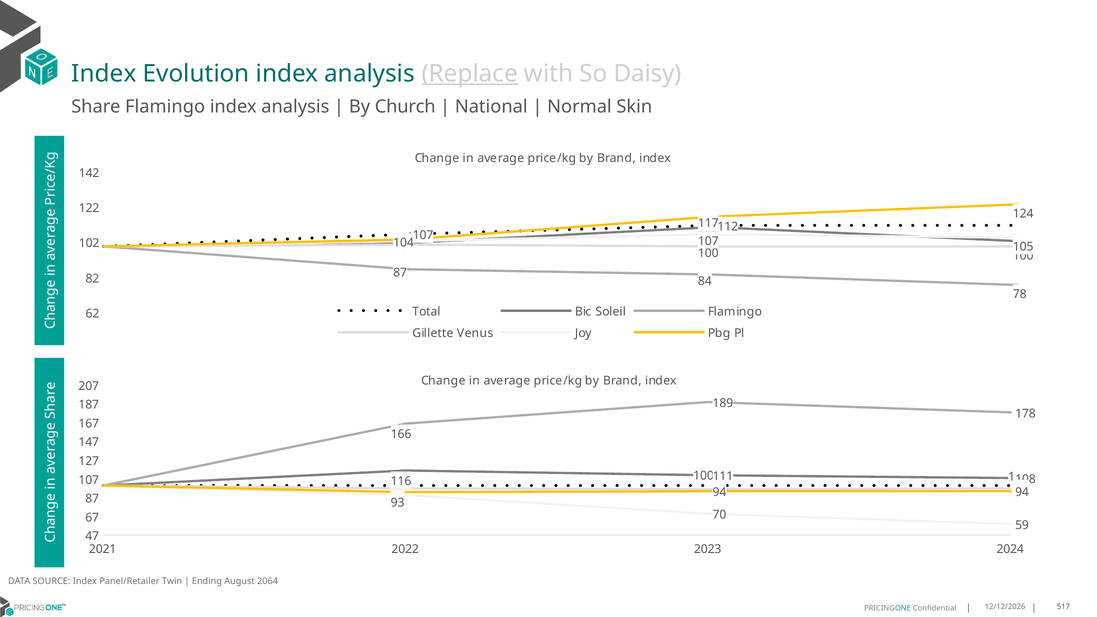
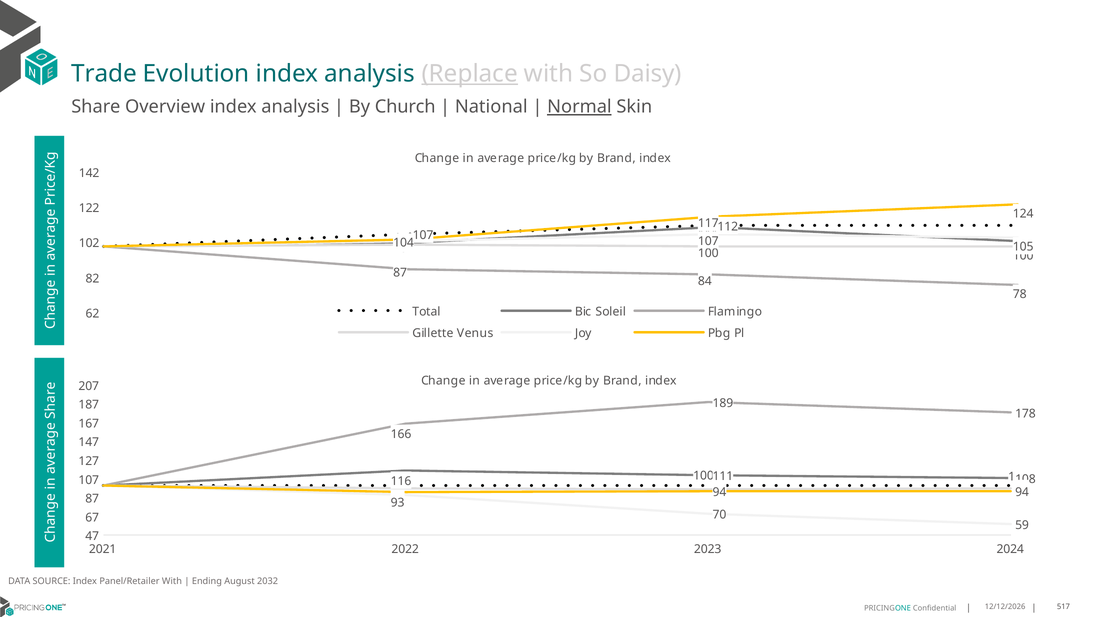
Index: Index -> Trade (104, 74)
Share Flamingo: Flamingo -> Overview (165, 107)
Normal underline: none -> present (579, 107)
Panel/Retailer Twin: Twin -> With (172, 581)
2064: 2064 -> 2032 (268, 581)
